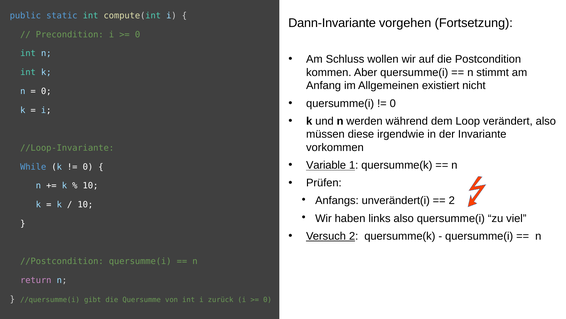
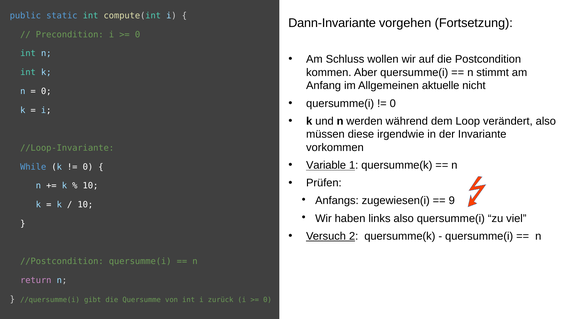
existiert: existiert -> aktuelle (441, 86)
unverändert(i: unverändert(i -> zugewiesen(i (396, 200)
2: 2 -> 9 (452, 200)
